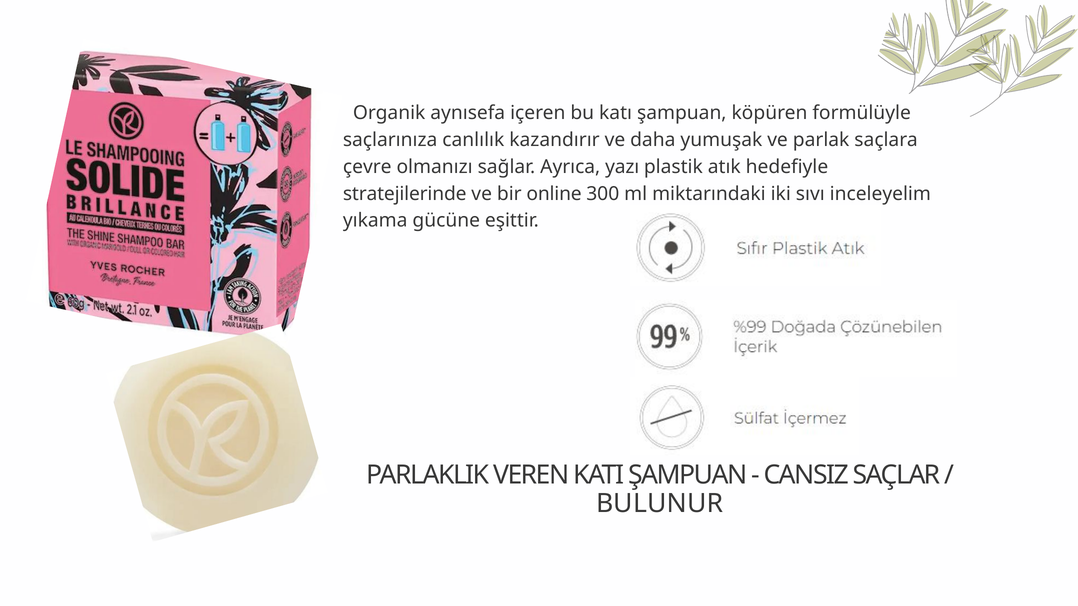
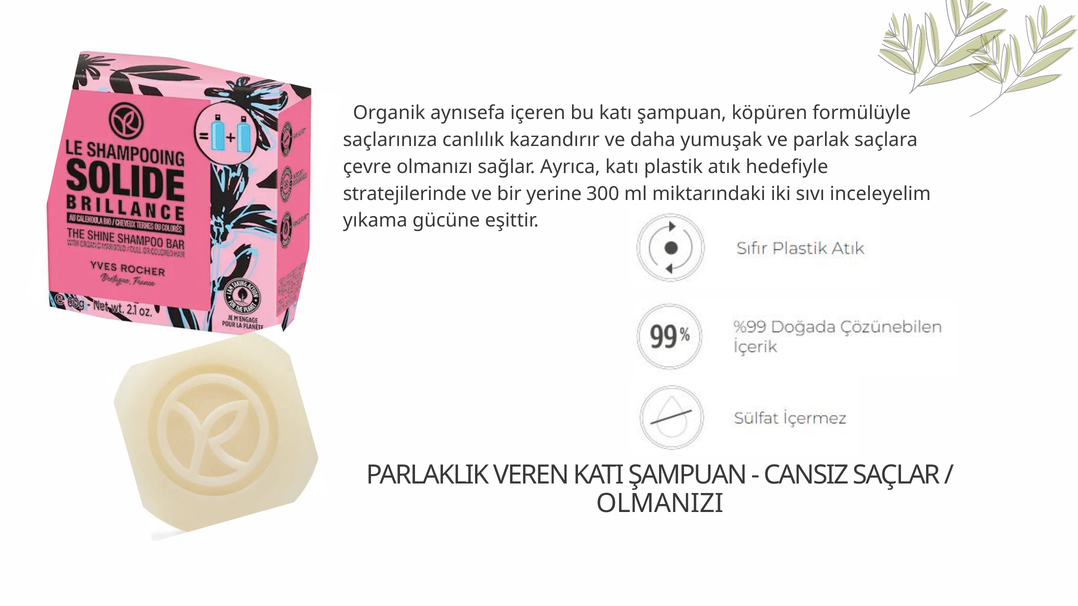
Ayrıca yazı: yazı -> katı (622, 167)
online: online -> yerine (554, 194)
BULUNUR: BULUNUR -> OLMANIZI (660, 504)
